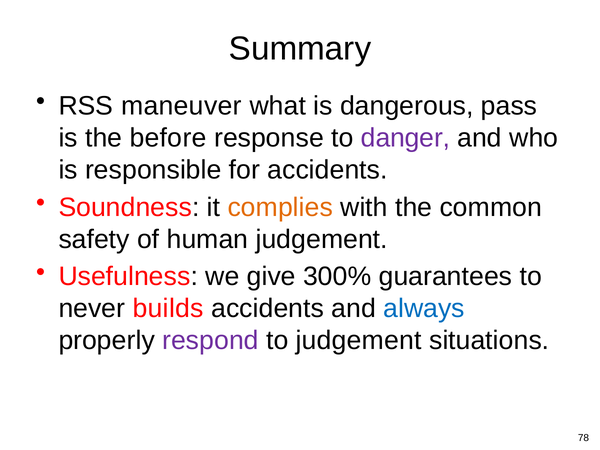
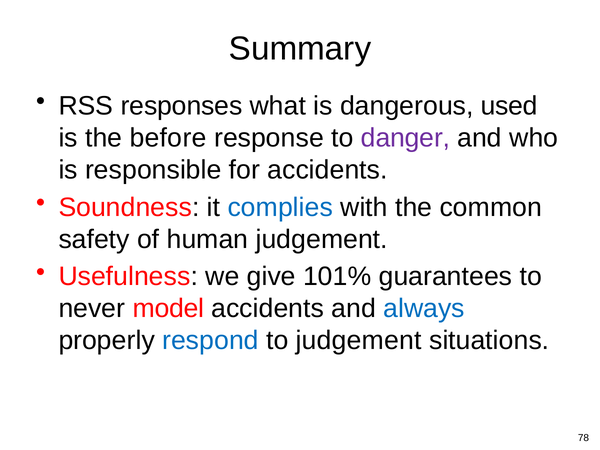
maneuver: maneuver -> responses (182, 106)
pass: pass -> used (509, 106)
complies colour: orange -> blue (280, 207)
300%: 300% -> 101% (337, 277)
builds: builds -> model (168, 309)
respond colour: purple -> blue (210, 341)
